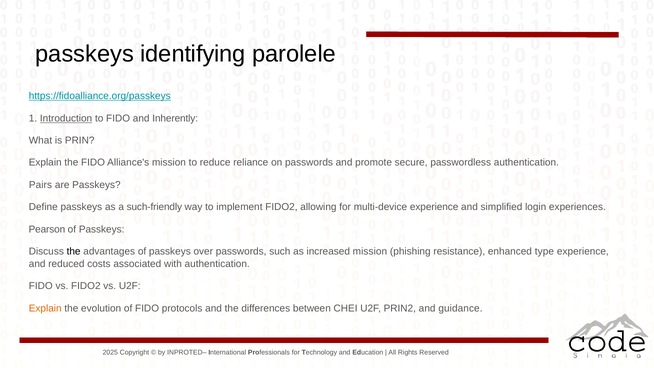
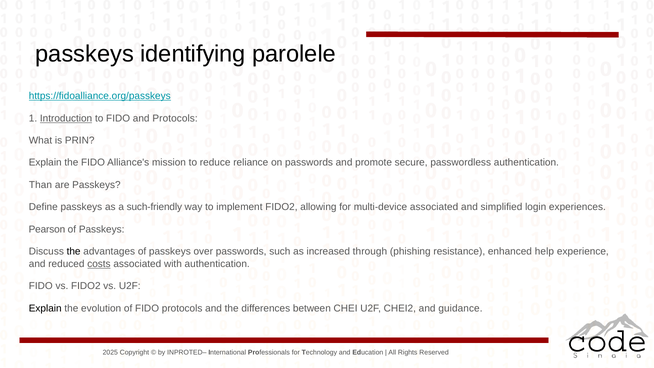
and Inherently: Inherently -> Protocols (175, 118)
Pairs: Pairs -> Than (40, 185)
multi-device experience: experience -> associated (434, 207)
increased mission: mission -> through (370, 251)
type: type -> help (544, 251)
costs underline: none -> present (99, 264)
Explain colour: orange -> black (45, 308)
PRIN2: PRIN2 -> CHEI2 (400, 308)
